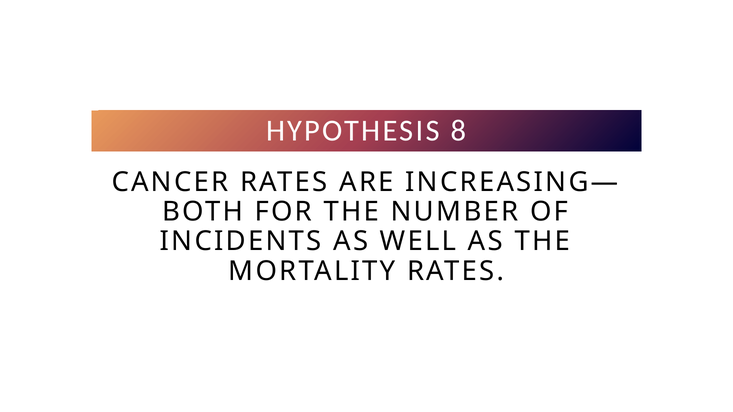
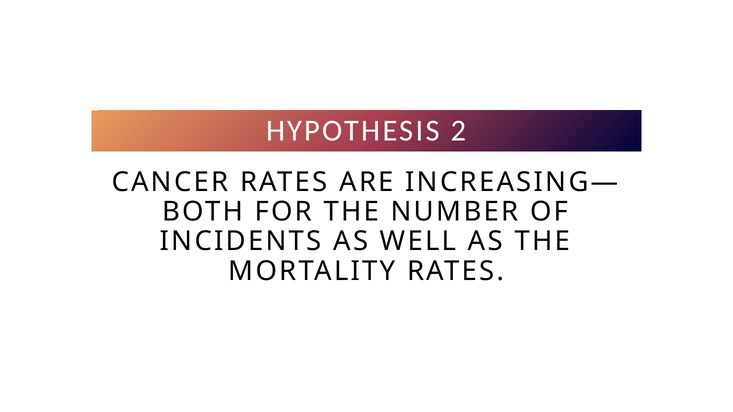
8: 8 -> 2 (459, 131)
